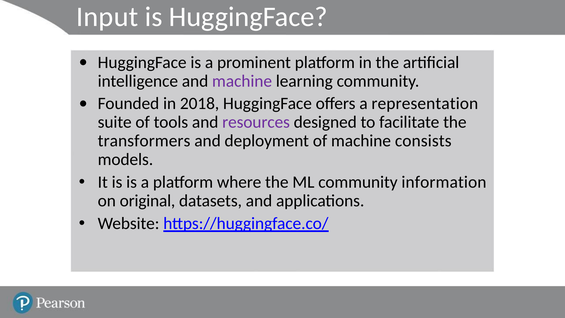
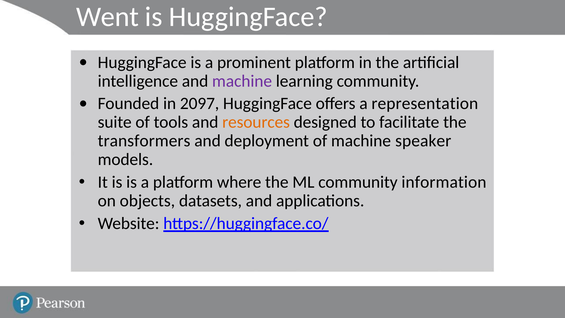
Input: Input -> Went (107, 17)
2018: 2018 -> 2097 (200, 104)
resources colour: purple -> orange (256, 122)
consists: consists -> speaker (423, 141)
original: original -> objects (147, 201)
